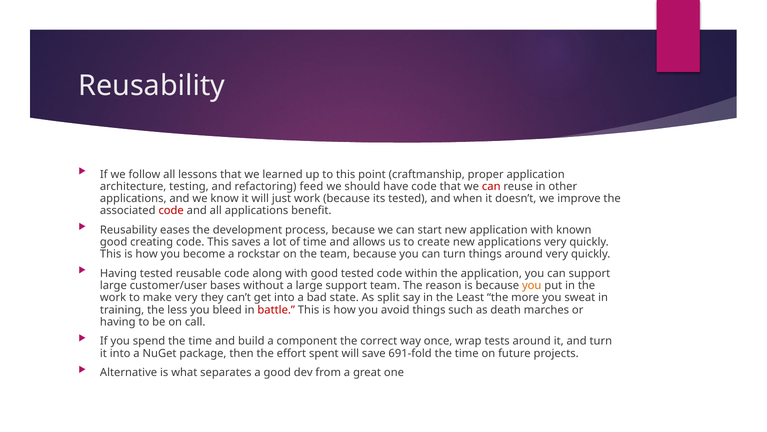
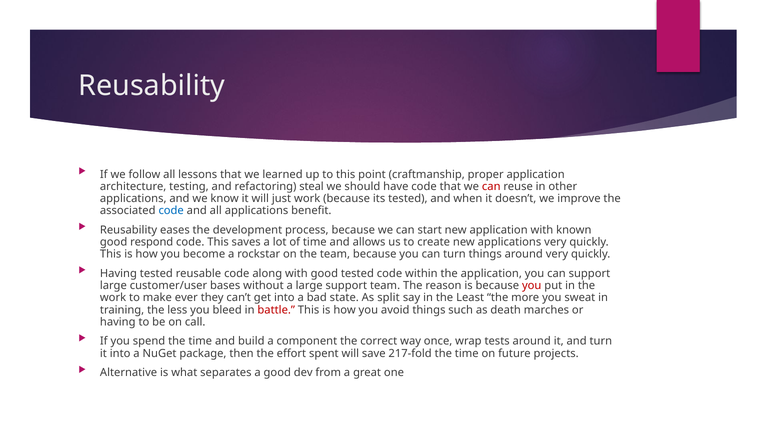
feed: feed -> steal (312, 186)
code colour: red -> blue (171, 210)
creating: creating -> respond (152, 242)
you colour: orange -> red (532, 285)
make very: very -> ever (186, 297)
691-fold: 691-fold -> 217-fold (410, 353)
